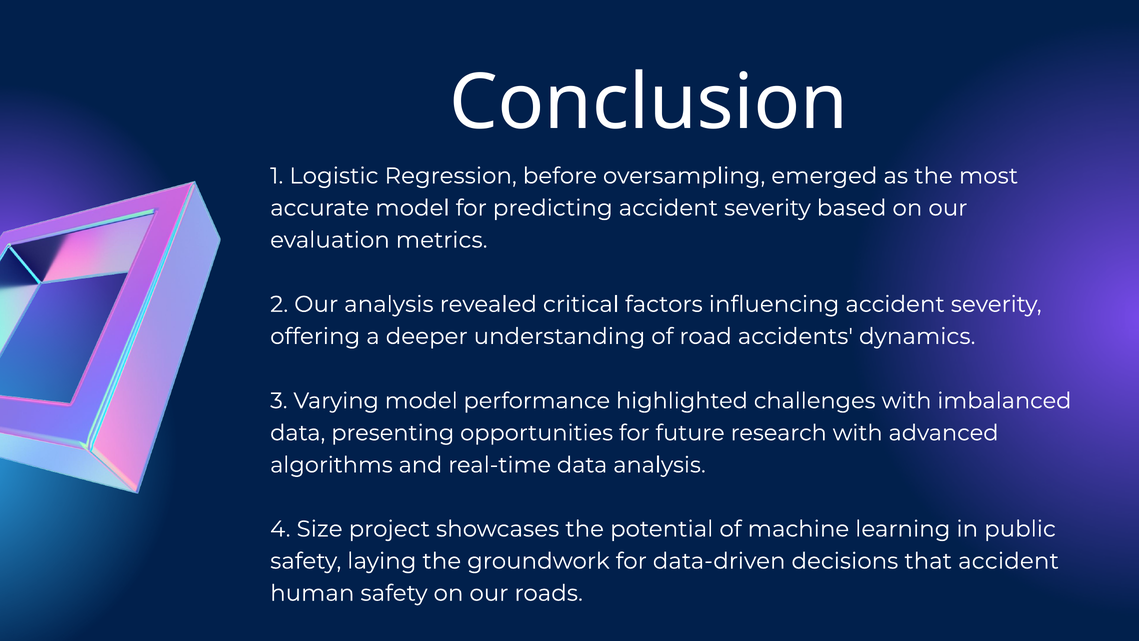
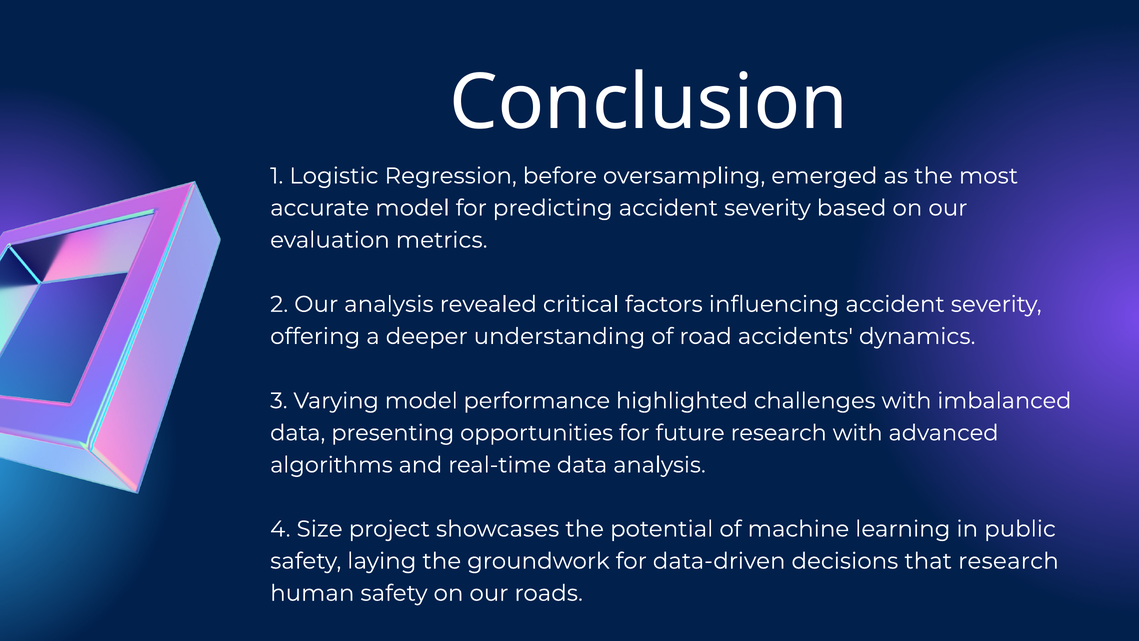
that accident: accident -> research (1008, 561)
